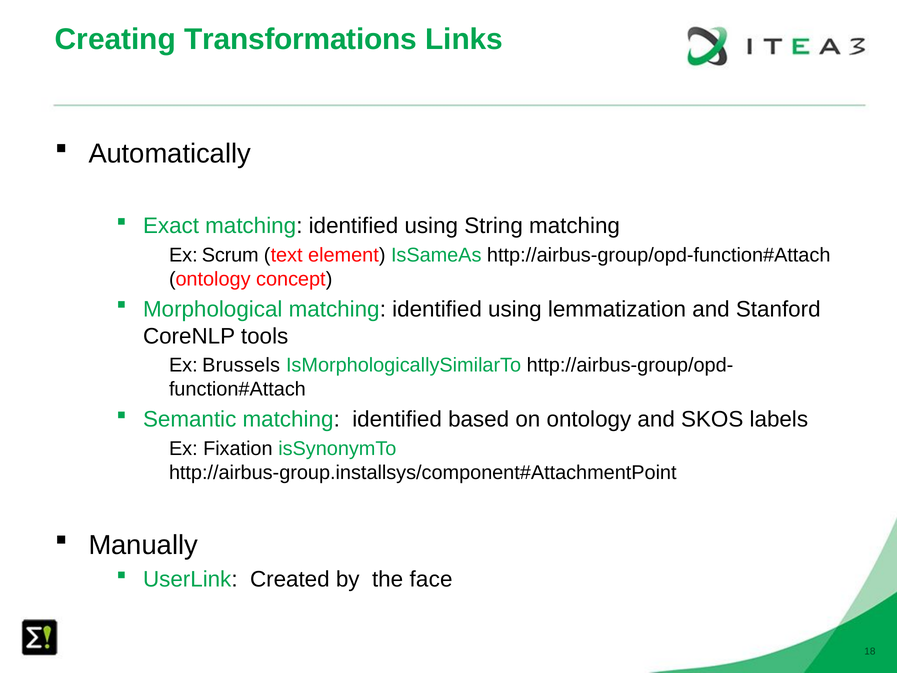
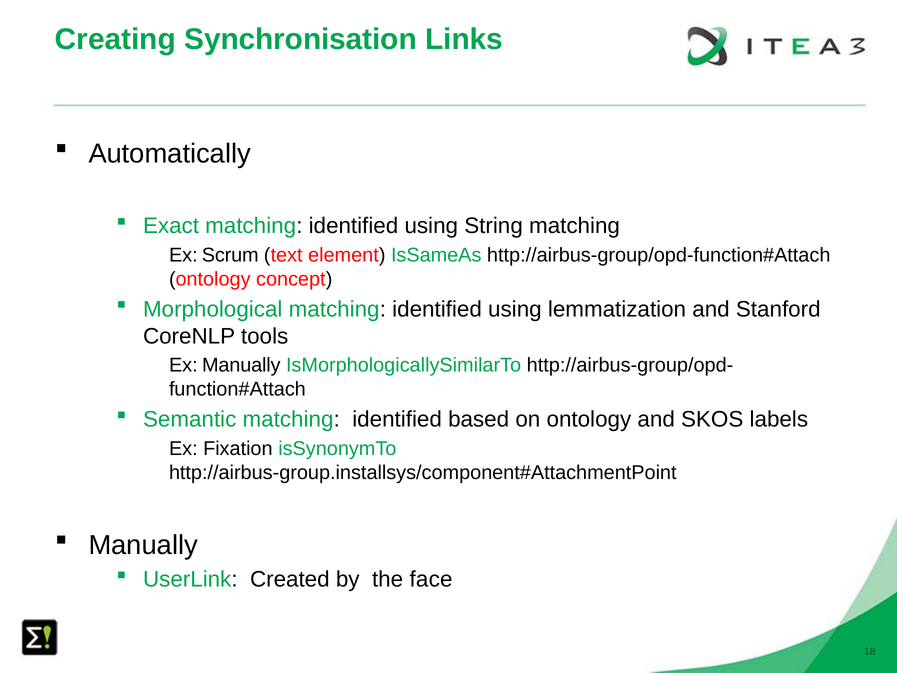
Transformations: Transformations -> Synchronisation (301, 39)
Ex Brussels: Brussels -> Manually (241, 365)
